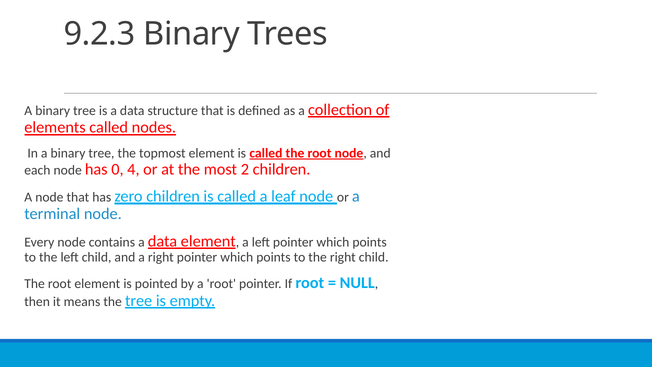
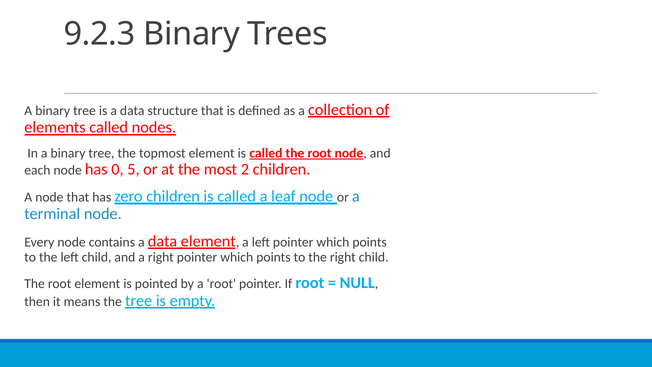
4: 4 -> 5 (133, 169)
